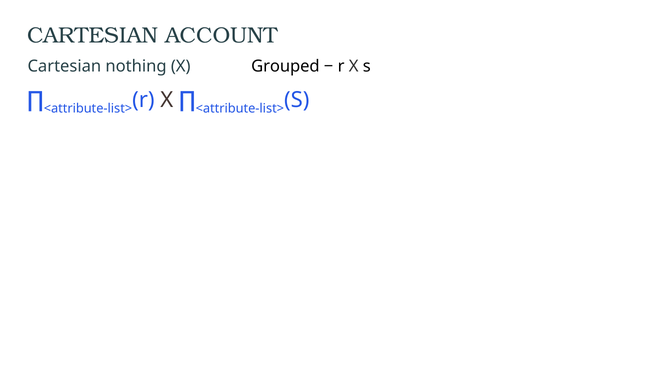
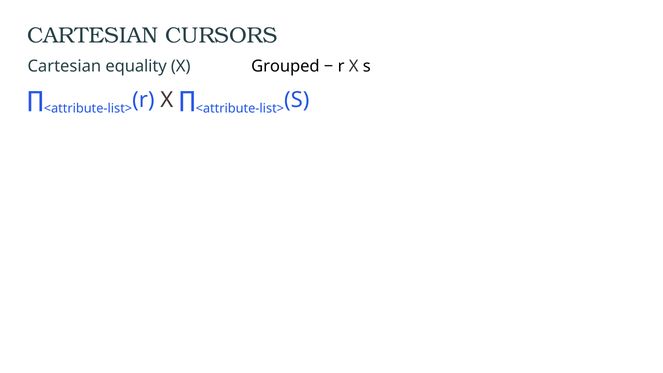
ACCOUNT: ACCOUNT -> CURSORS (221, 36)
nothing: nothing -> equality (136, 66)
